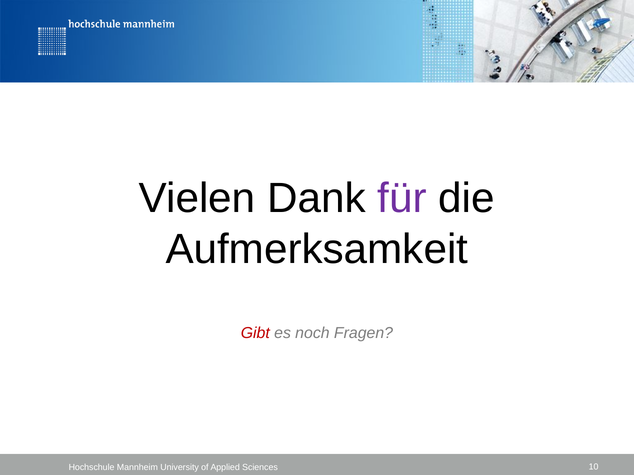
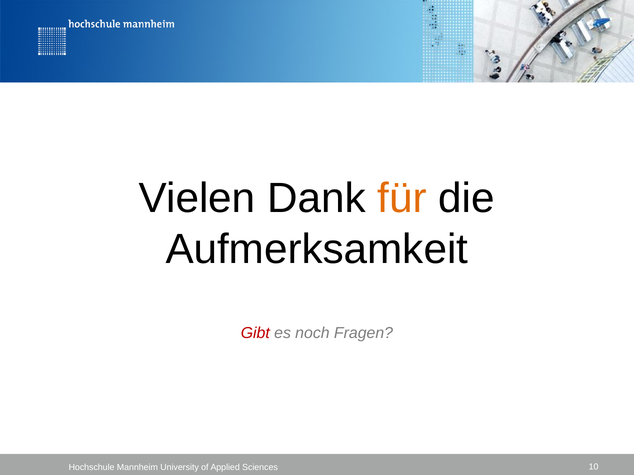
für colour: purple -> orange (402, 199)
